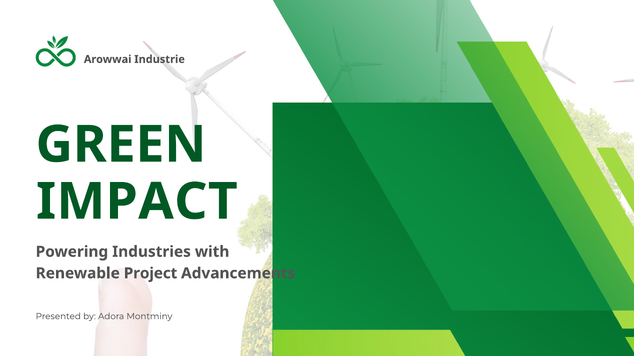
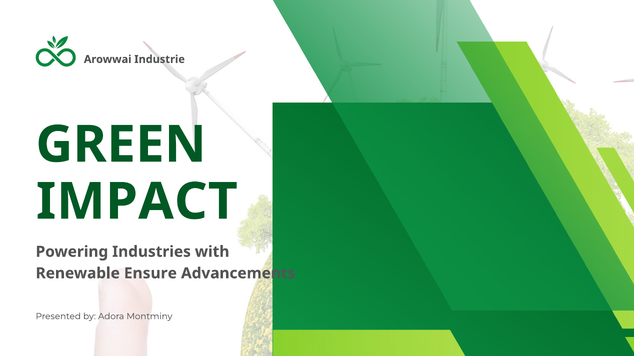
Project: Project -> Ensure (150, 274)
